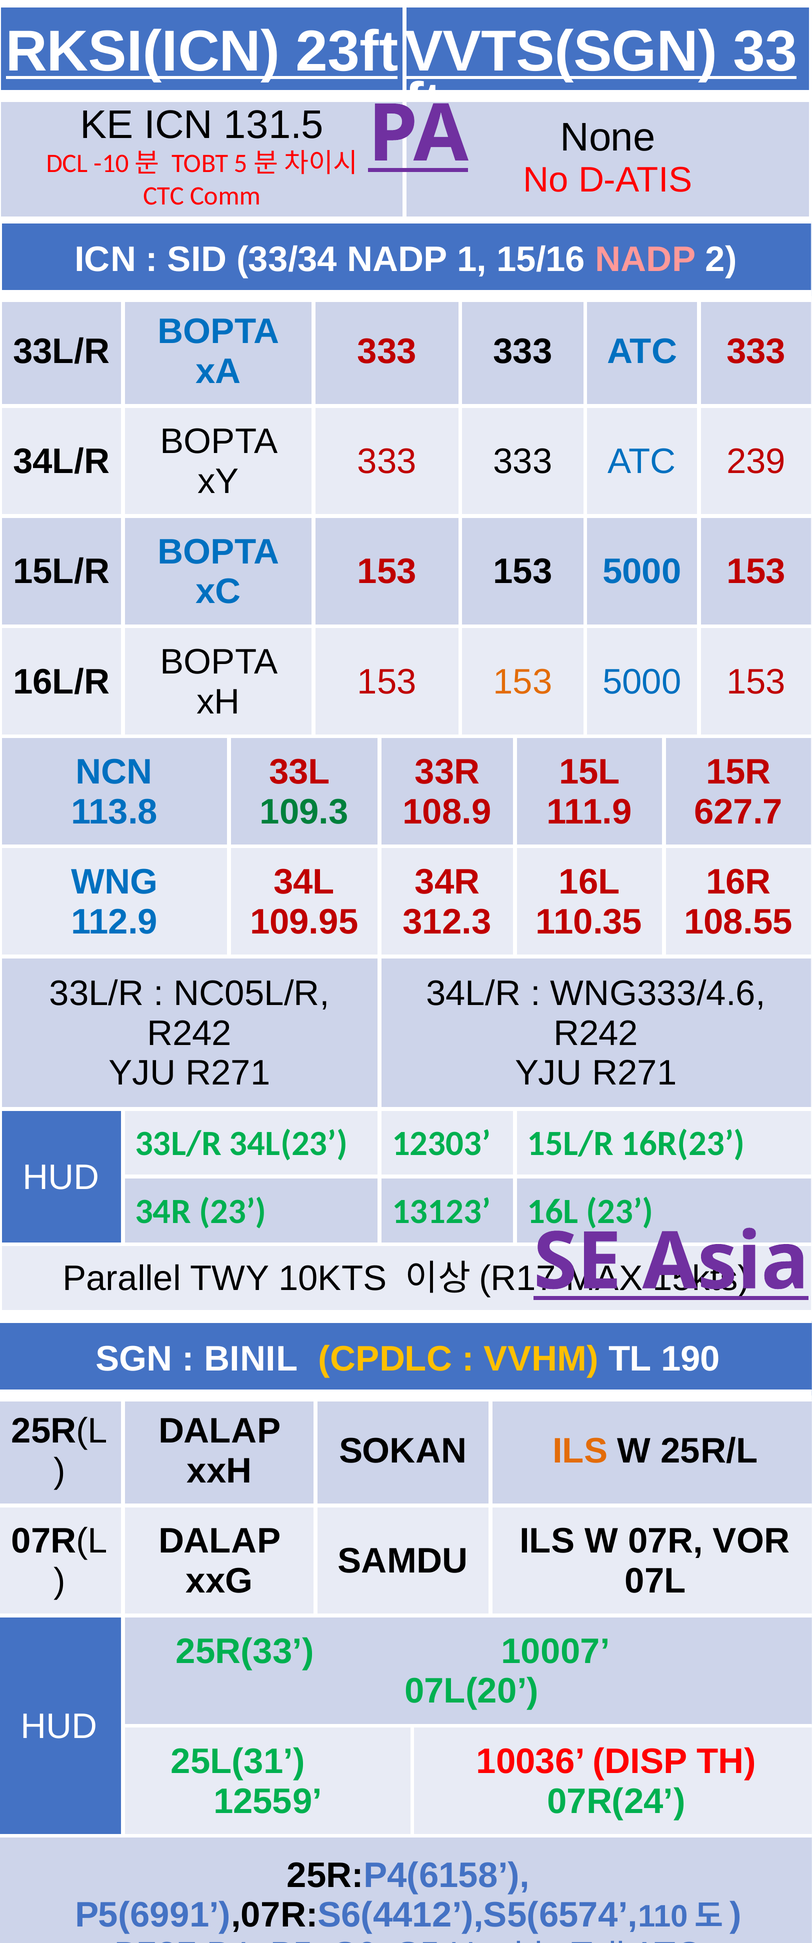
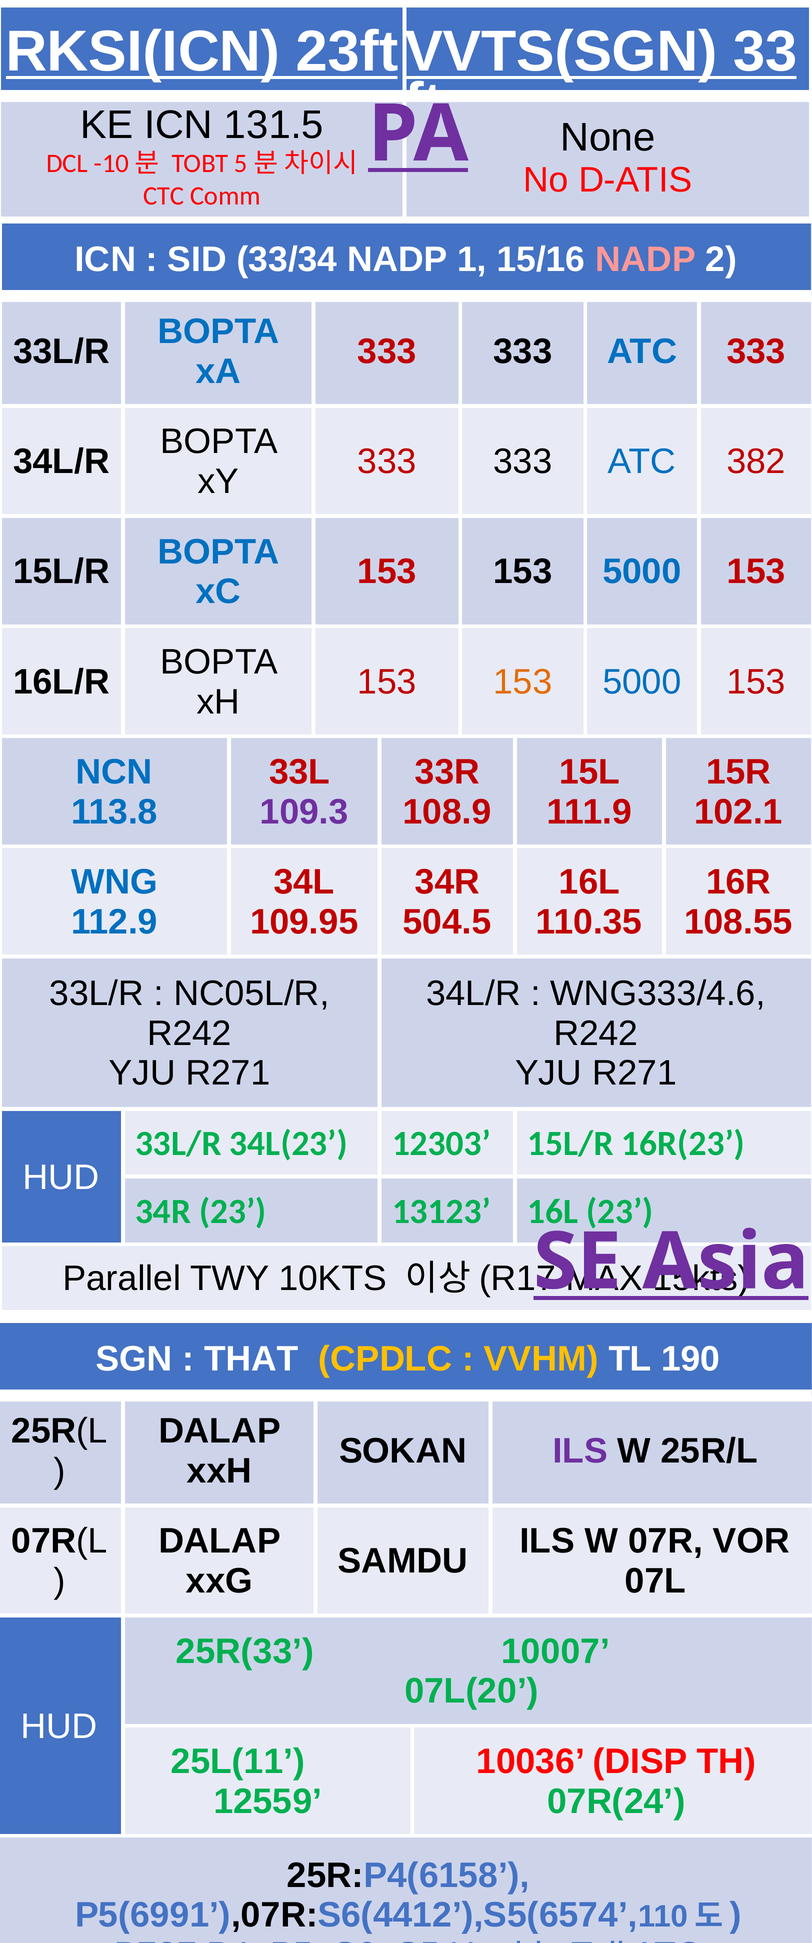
239: 239 -> 382 (756, 462)
109.3 colour: green -> purple (304, 812)
627.7: 627.7 -> 102.1 (738, 812)
312.3: 312.3 -> 504.5 (447, 922)
BINIL: BINIL -> THAT (251, 1359)
ILS colour: orange -> purple (580, 1451)
25L(31: 25L(31 -> 25L(11 (238, 1761)
